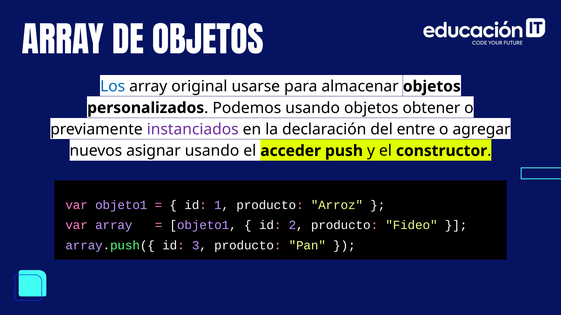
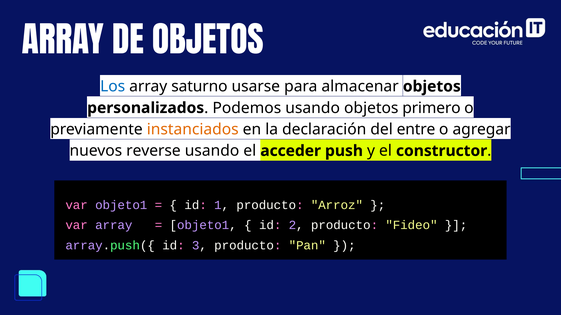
original: original -> saturno (199, 87)
obtener: obtener -> primero (431, 108)
instanciados colour: purple -> orange (193, 130)
asignar: asignar -> reverse (153, 151)
